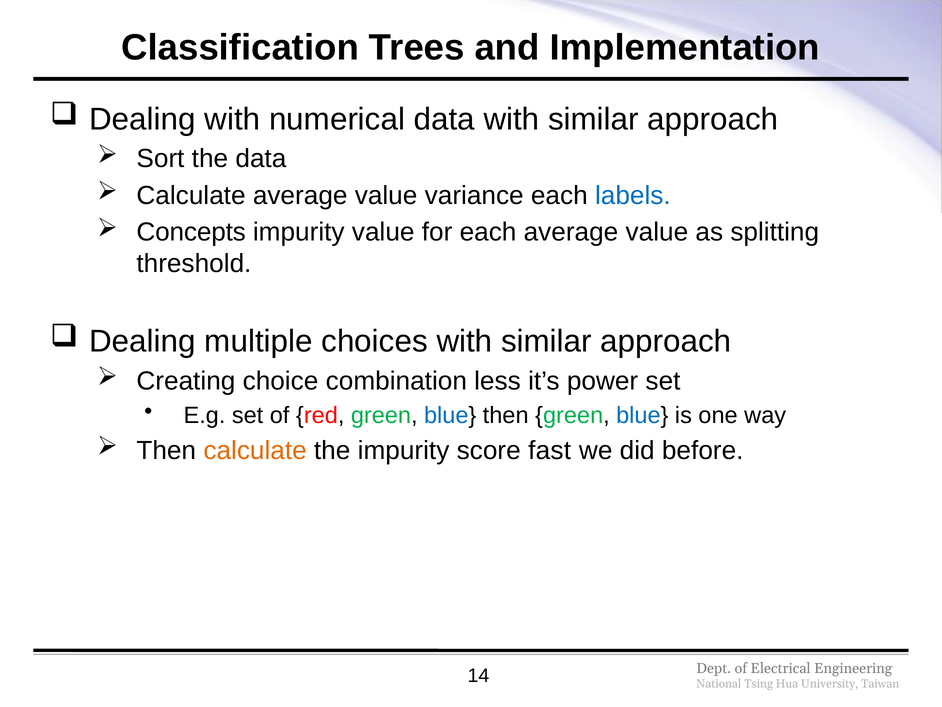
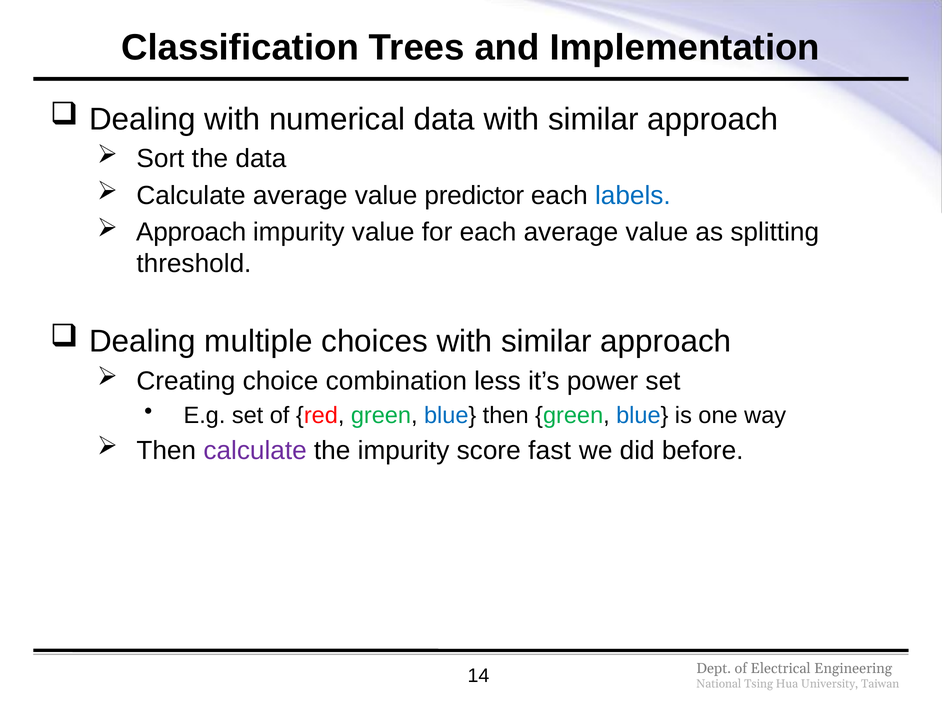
variance: variance -> predictor (474, 195)
Concepts: Concepts -> Approach (191, 232)
calculate colour: orange -> purple (255, 450)
